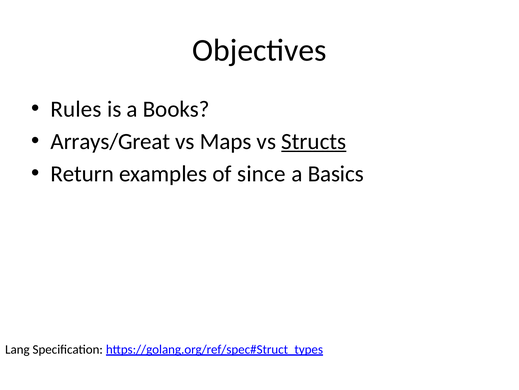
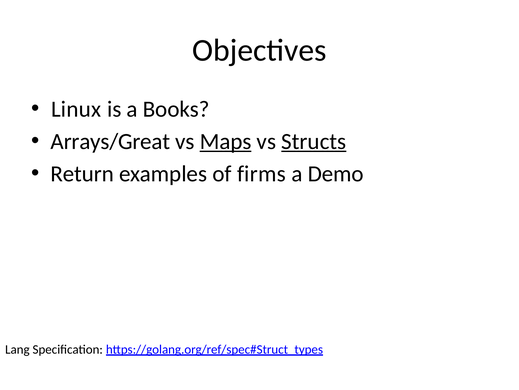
Rules: Rules -> Linux (76, 109)
Maps underline: none -> present (226, 141)
since: since -> firms (261, 174)
Basics: Basics -> Demo (336, 174)
